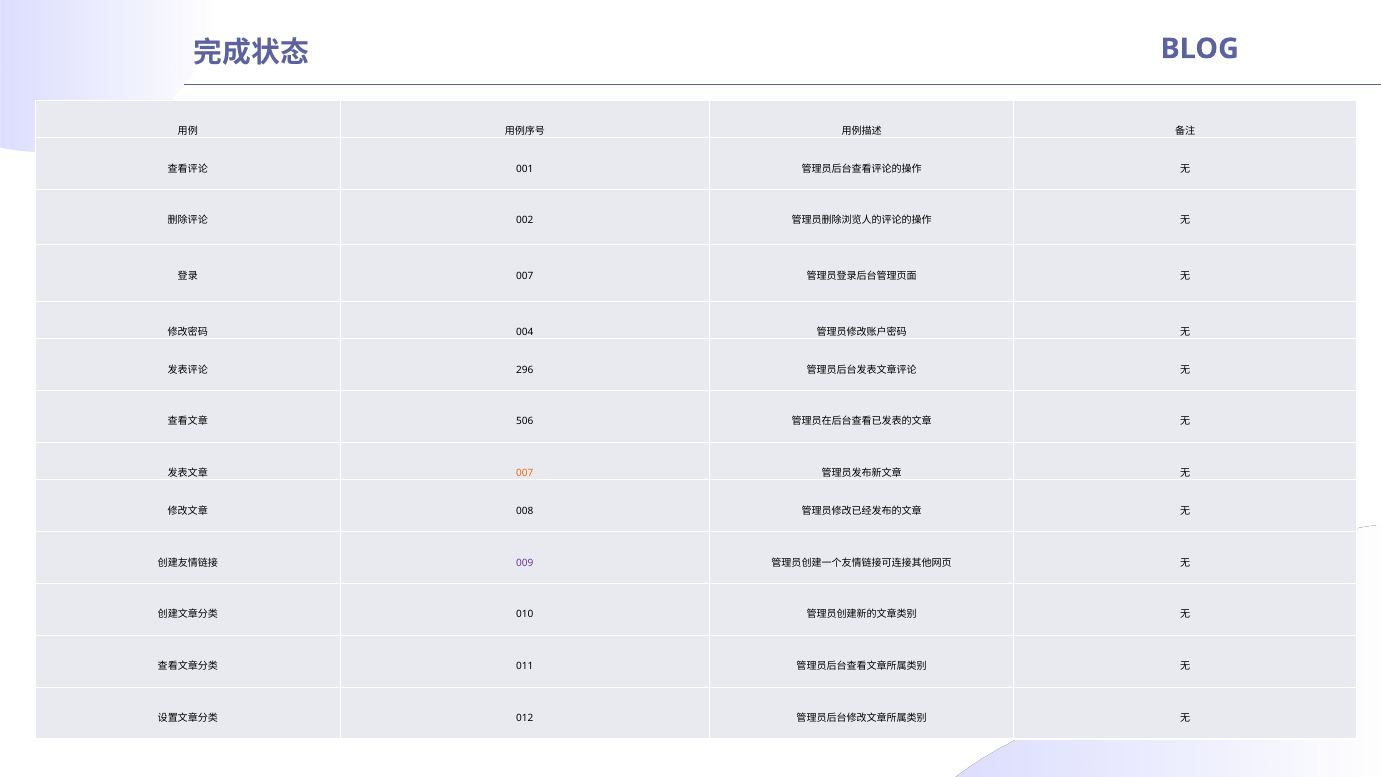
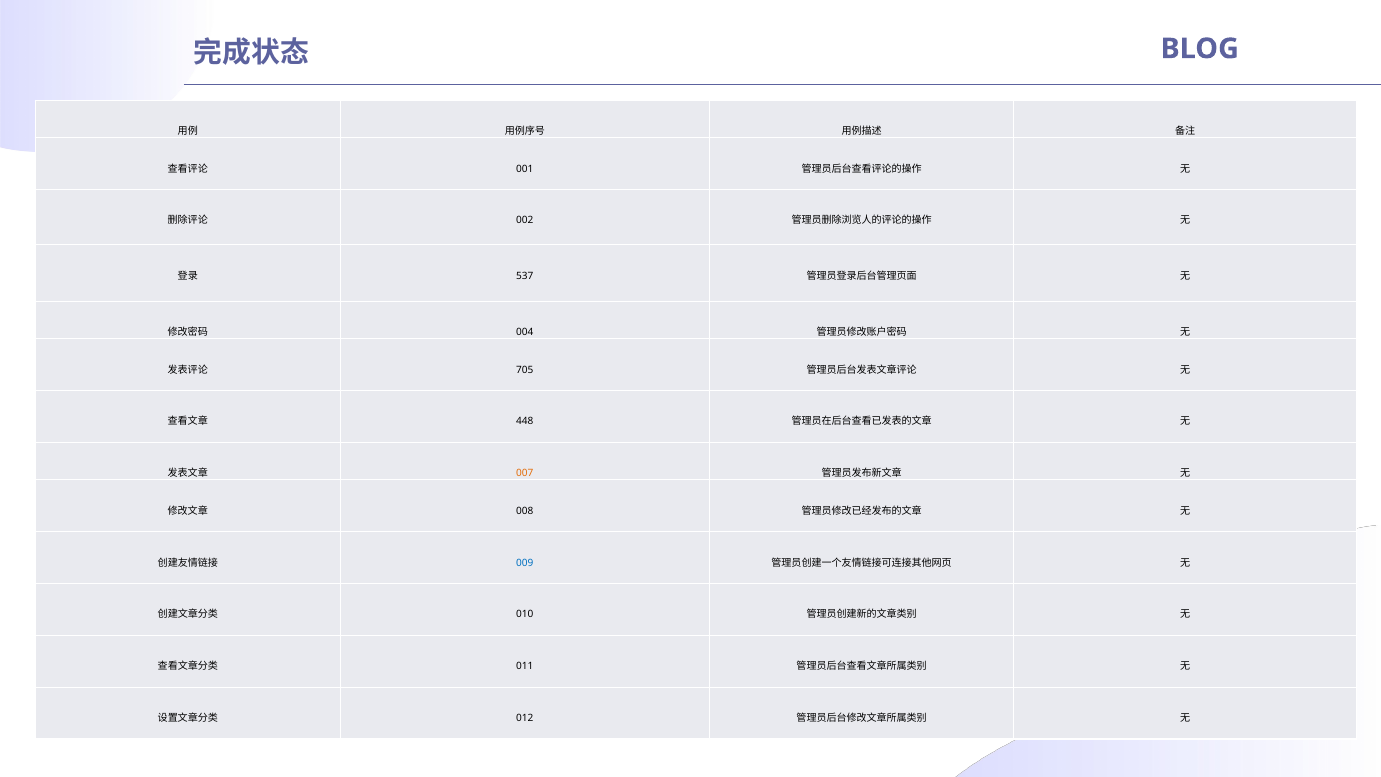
007: 007 -> 537 (525, 276)
296: 296 -> 705 (525, 370)
506: 506 -> 448 (525, 422)
009 colour: purple -> blue (525, 563)
